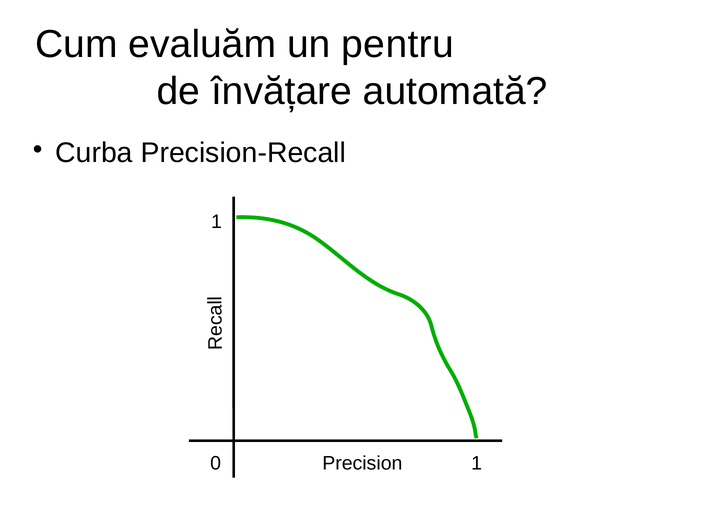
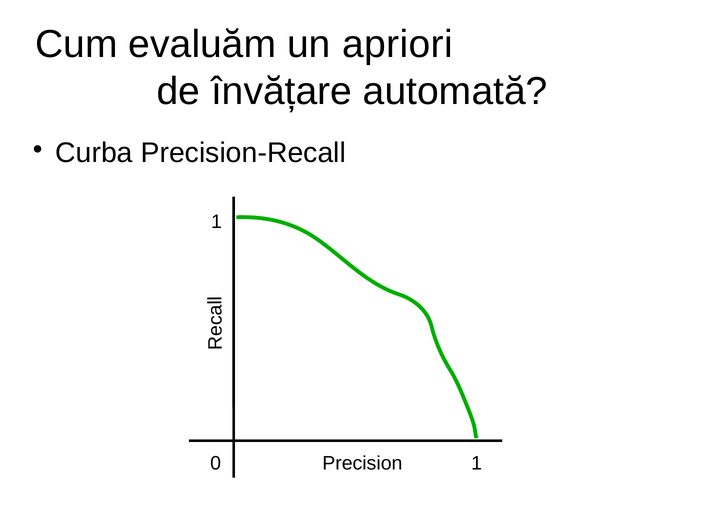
pentru: pentru -> apriori (398, 44)
